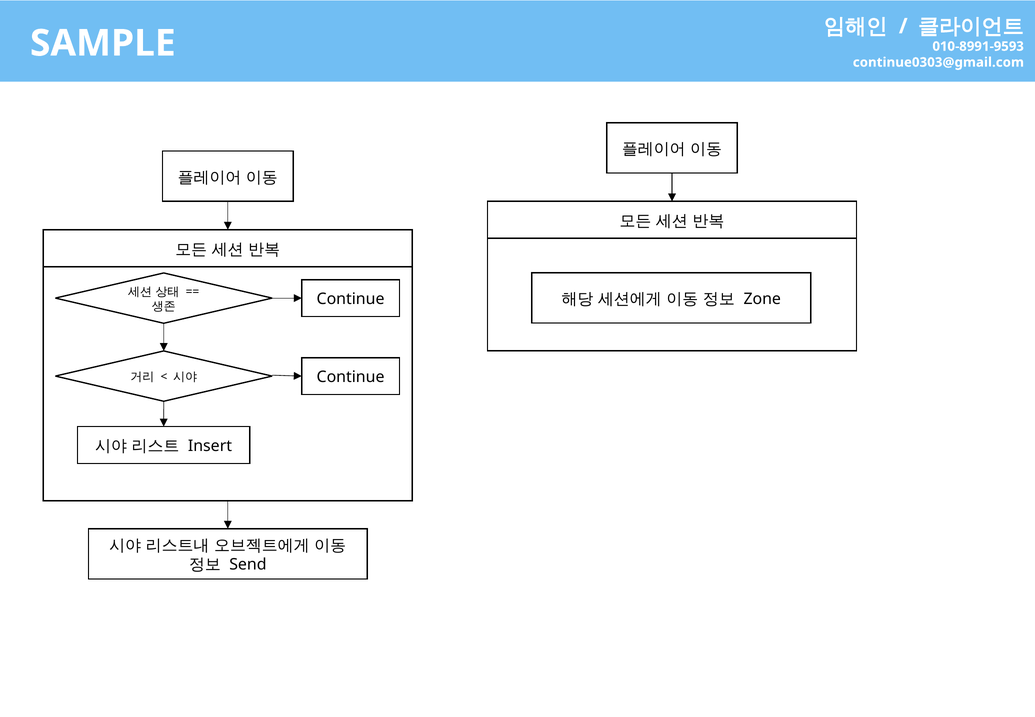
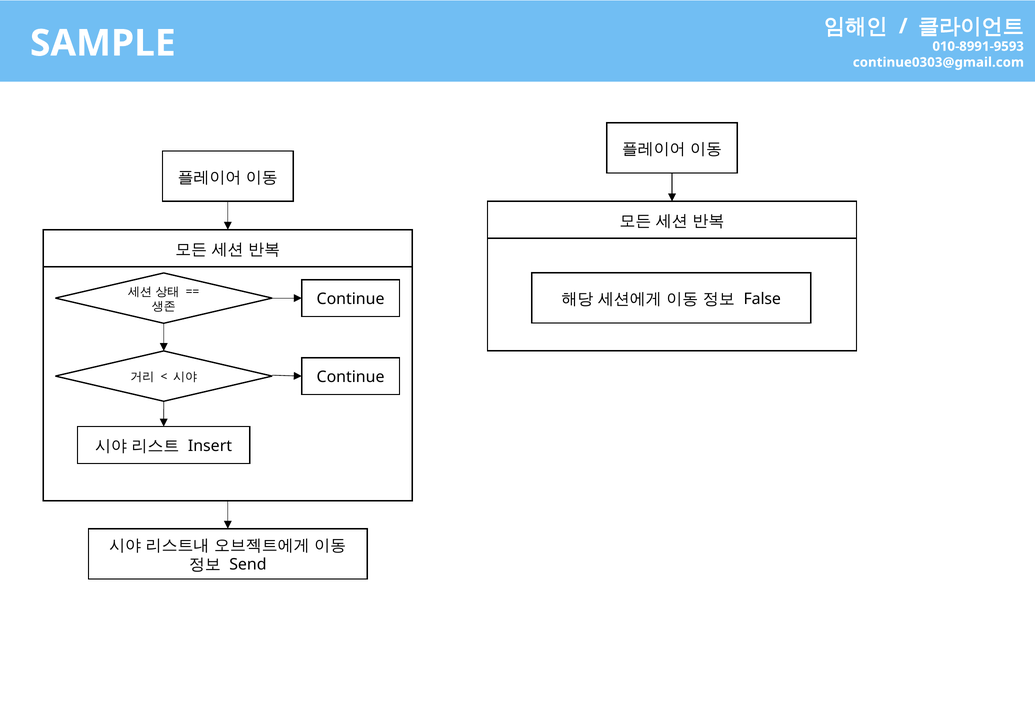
Zone: Zone -> False (762, 299)
